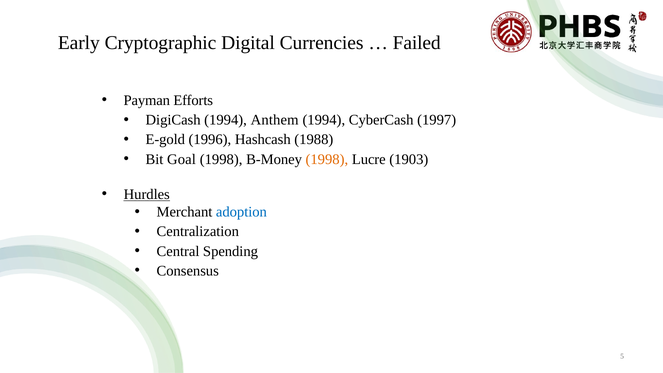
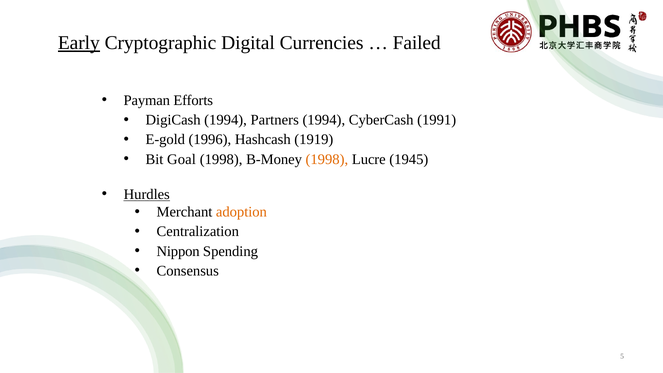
Early underline: none -> present (79, 43)
Anthem: Anthem -> Partners (275, 120)
1997: 1997 -> 1991 (437, 120)
1988: 1988 -> 1919 (314, 140)
1903: 1903 -> 1945 (409, 159)
adoption colour: blue -> orange (241, 212)
Central: Central -> Nippon (178, 251)
